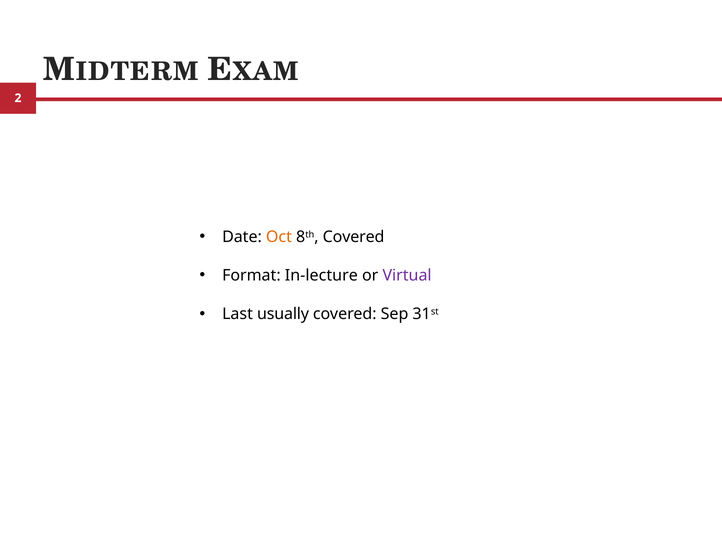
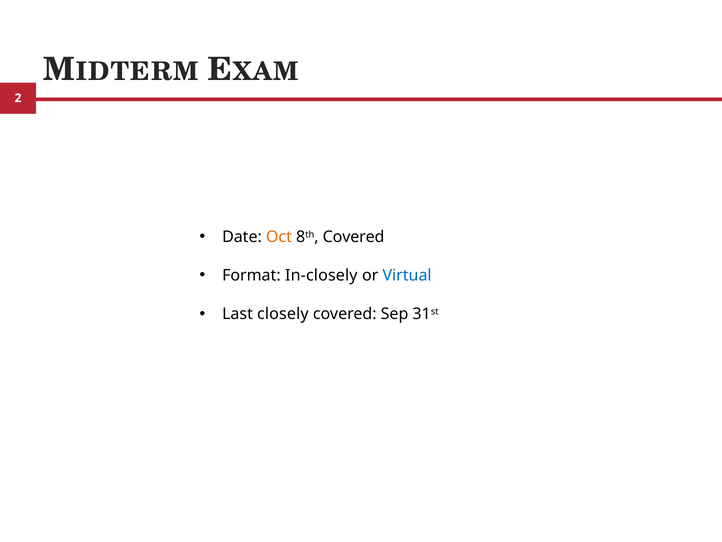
In-lecture: In-lecture -> In-closely (321, 275)
Virtual colour: purple -> blue (407, 275)
usually: usually -> closely (283, 314)
